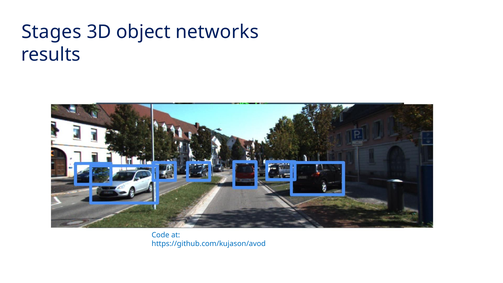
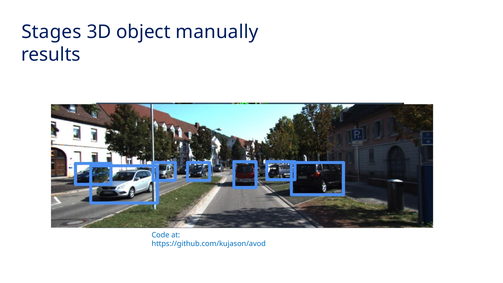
networks: networks -> manually (217, 32)
